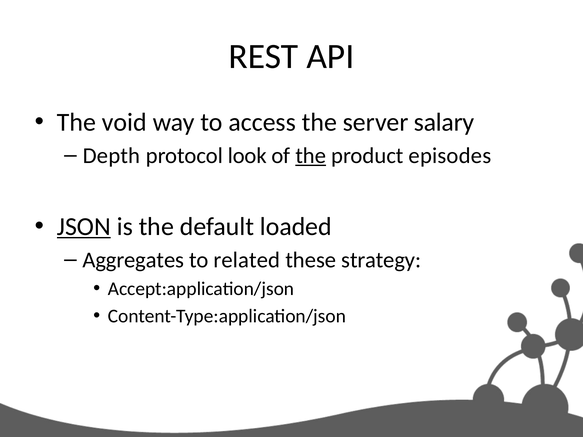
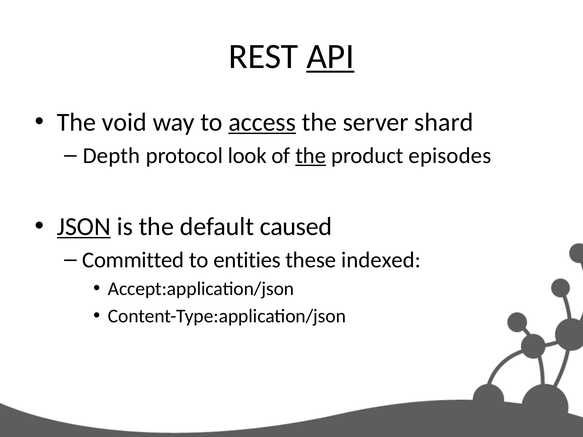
API underline: none -> present (330, 56)
access underline: none -> present (262, 122)
salary: salary -> shard (444, 122)
loaded: loaded -> caused (296, 227)
Aggregates: Aggregates -> Committed (133, 260)
related: related -> entities (247, 260)
strategy: strategy -> indexed (381, 260)
